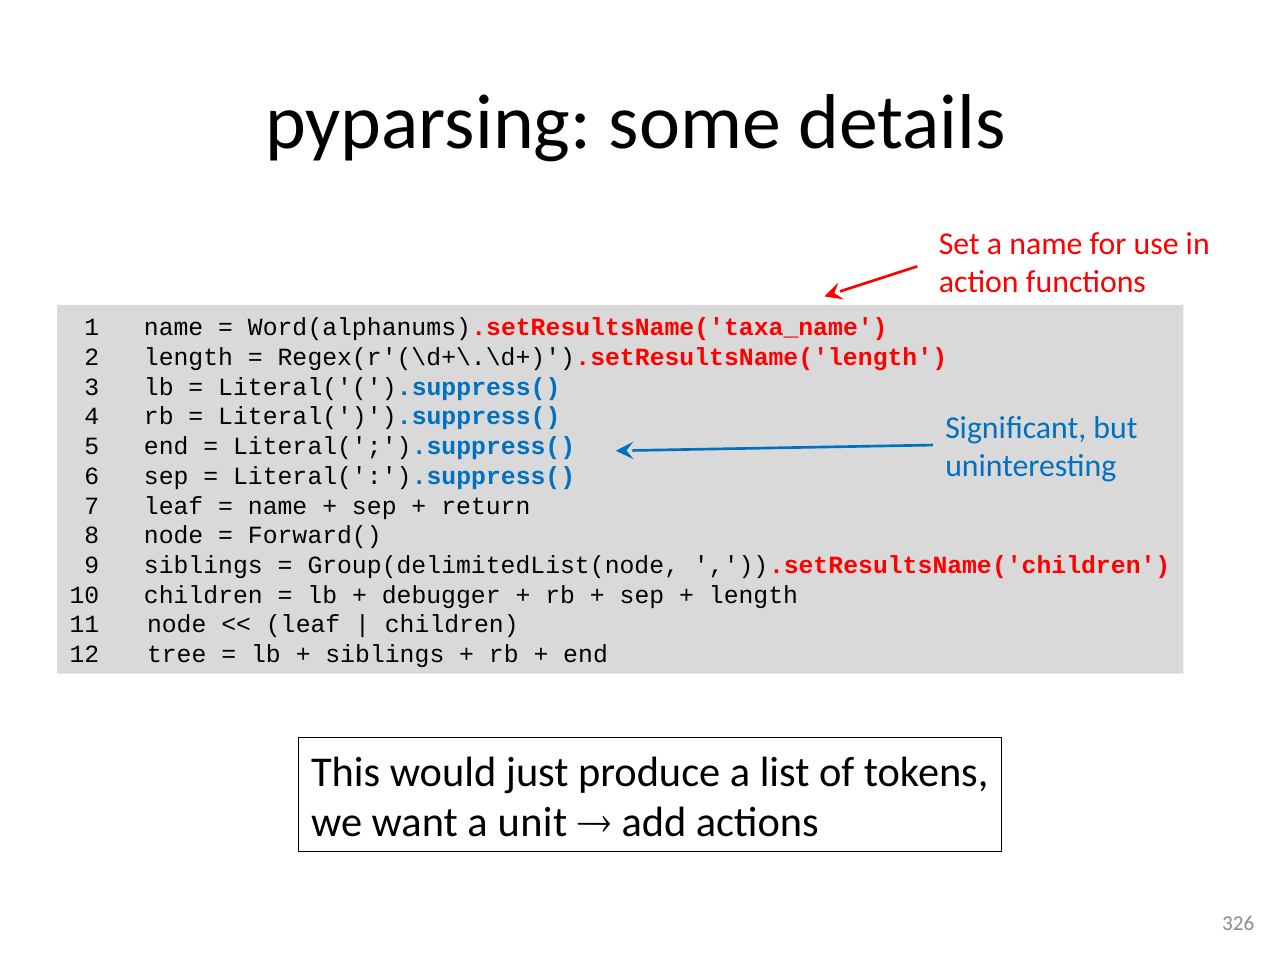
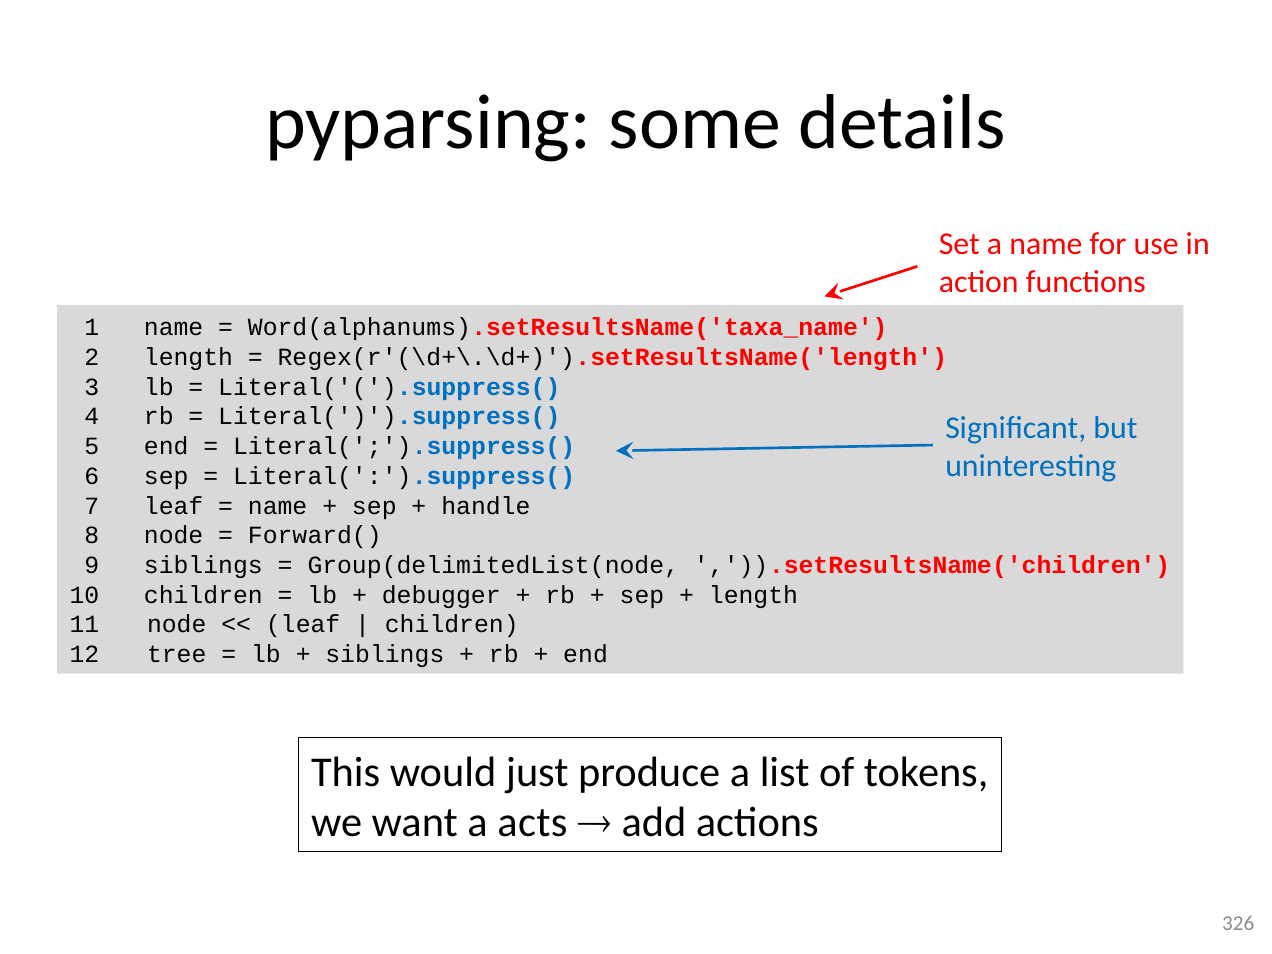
return: return -> handle (486, 506)
unit: unit -> acts (532, 823)
